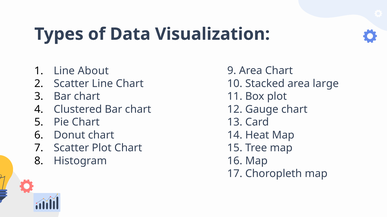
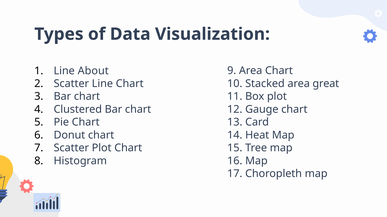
large: large -> great (326, 84)
